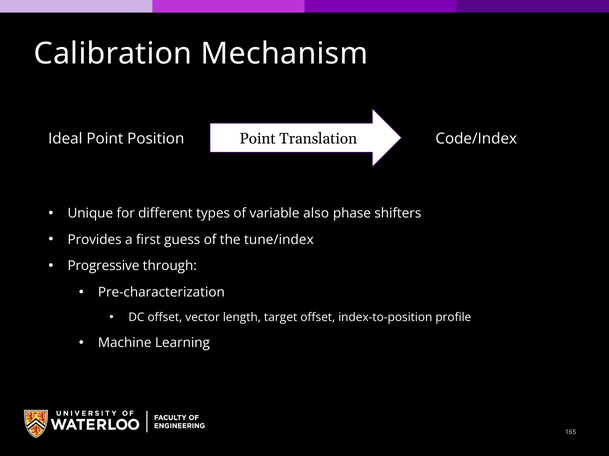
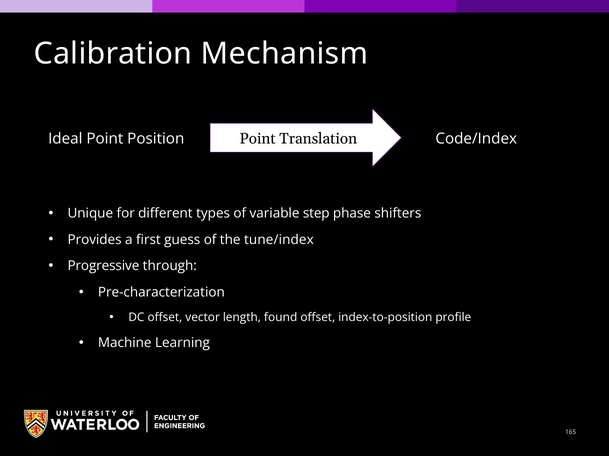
also: also -> step (316, 214)
target: target -> found (281, 318)
